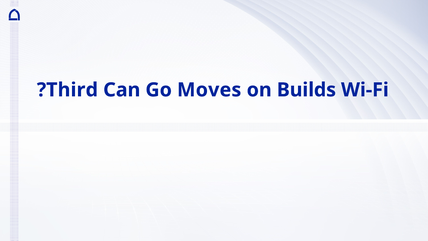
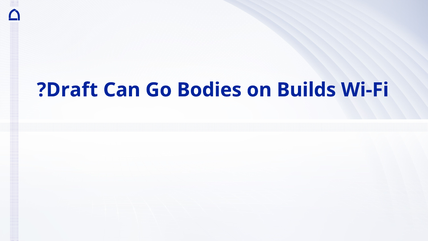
Third: Third -> Draft (72, 90)
Moves: Moves -> Bodies (209, 90)
